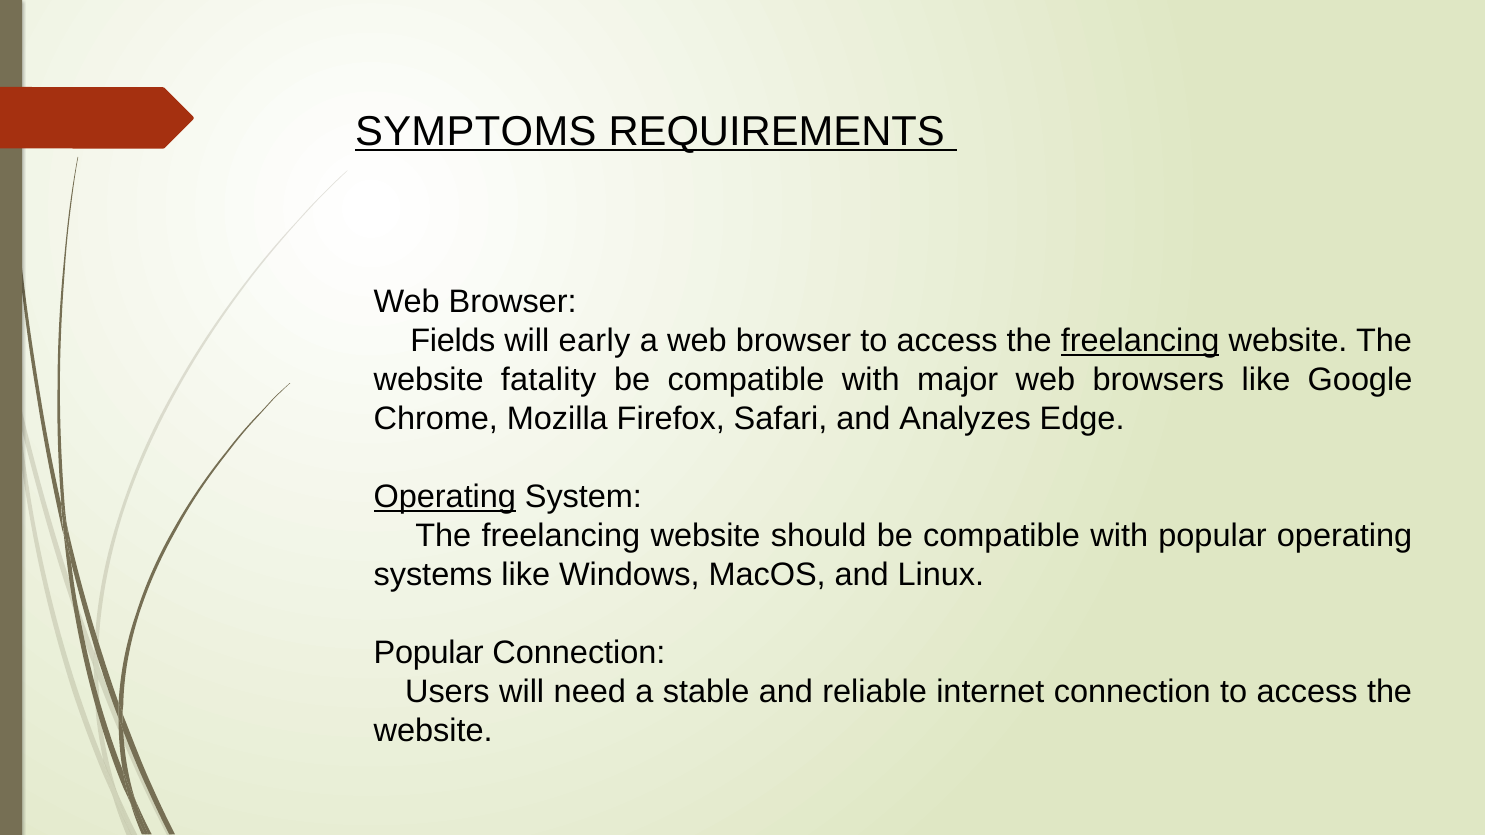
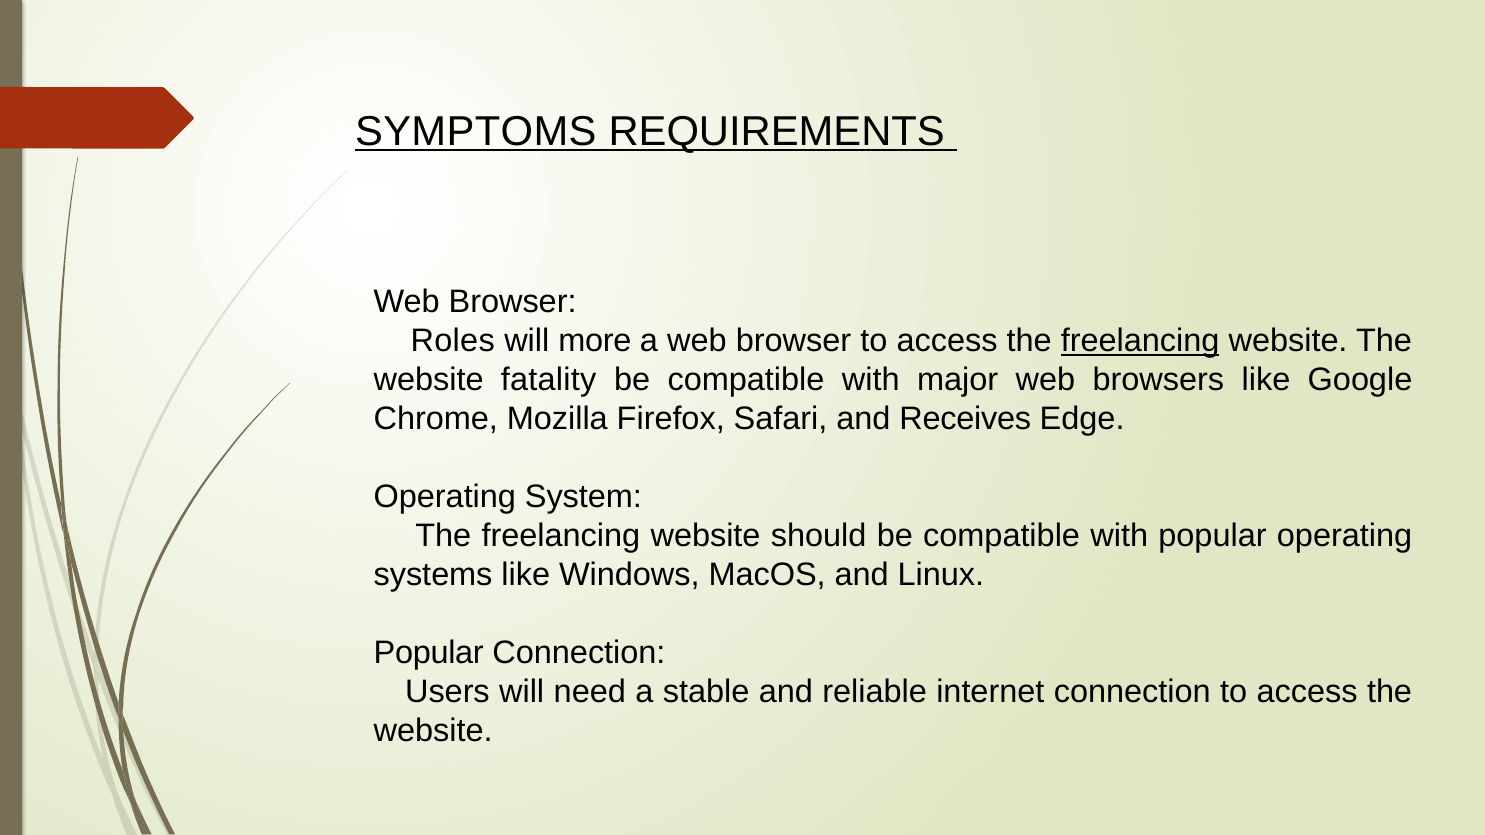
Fields: Fields -> Roles (453, 341)
early: early -> more (595, 341)
Analyzes: Analyzes -> Receives (965, 419)
Operating underline: present -> none (445, 497)
